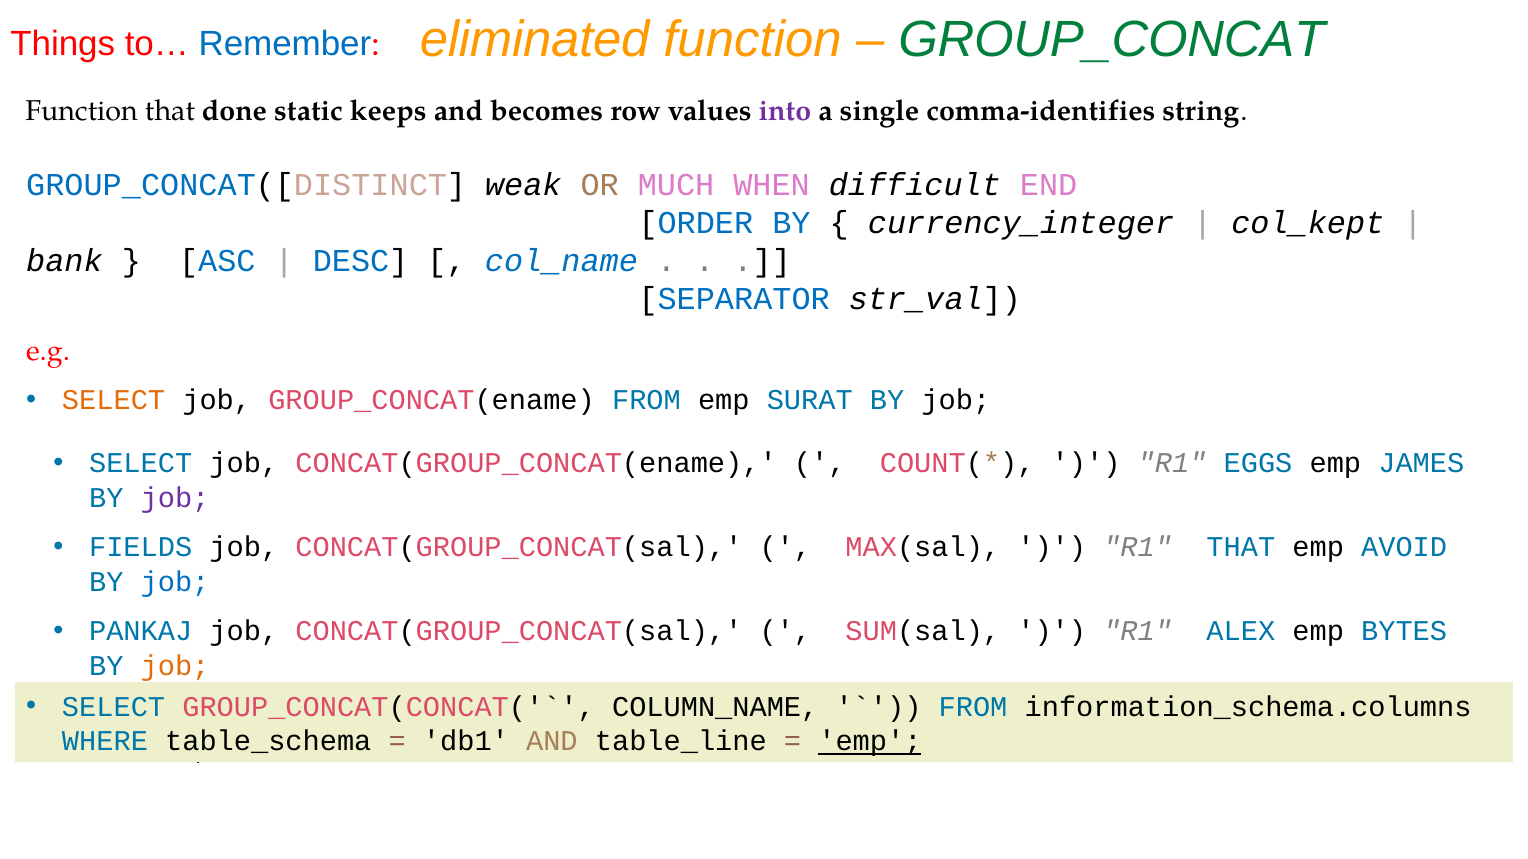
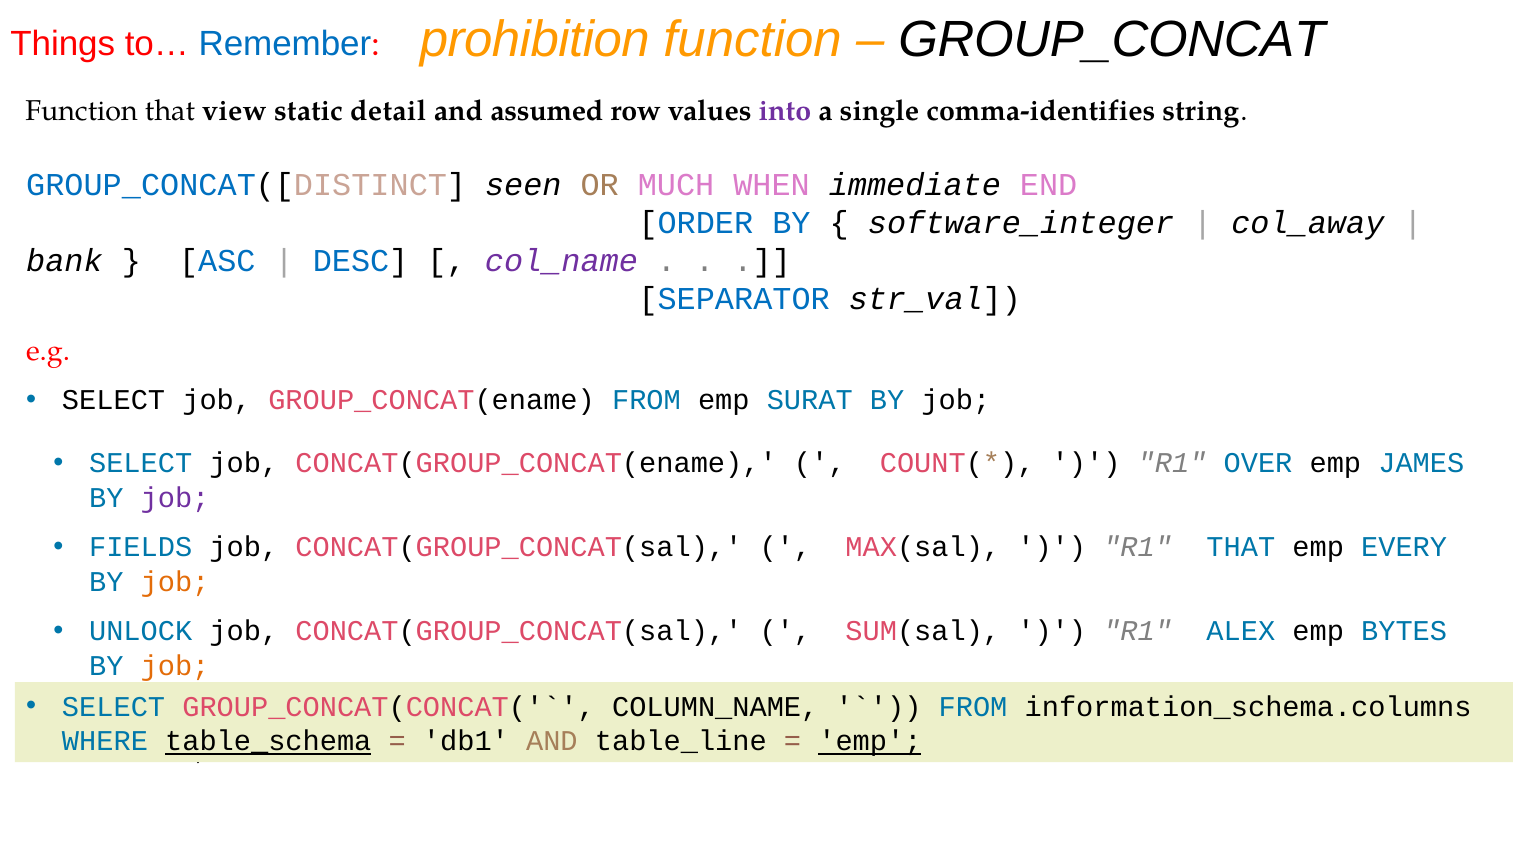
eliminated: eliminated -> prohibition (535, 40)
GROUP_CONCAT colour: green -> black (1112, 40)
done: done -> view (234, 112)
keeps: keeps -> detail (388, 112)
becomes: becomes -> assumed (547, 112)
weak: weak -> seen (523, 185)
difficult: difficult -> immediate (915, 185)
currency_integer: currency_integer -> software_integer (1021, 223)
col_kept: col_kept -> col_away (1308, 223)
col_name colour: blue -> purple (561, 261)
SELECT colour: orange -> black (114, 400)
EGGS: EGGS -> OVER (1258, 464)
AVOID: AVOID -> EVERY (1404, 548)
job colour: blue -> orange (175, 582)
PANKAJ: PANKAJ -> UNLOCK (141, 632)
table_schema underline: none -> present (268, 742)
